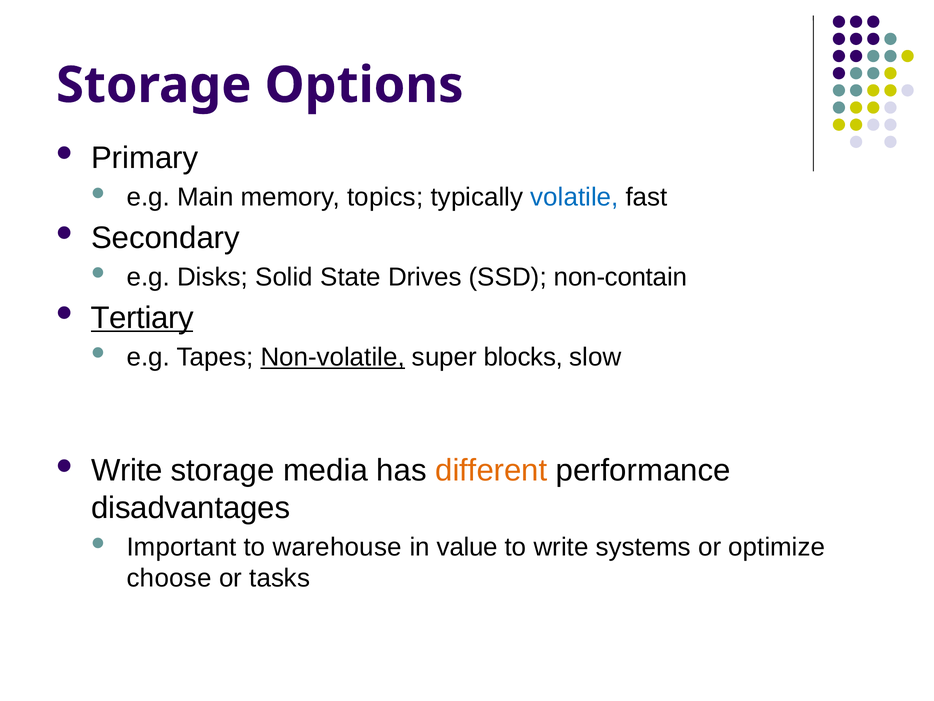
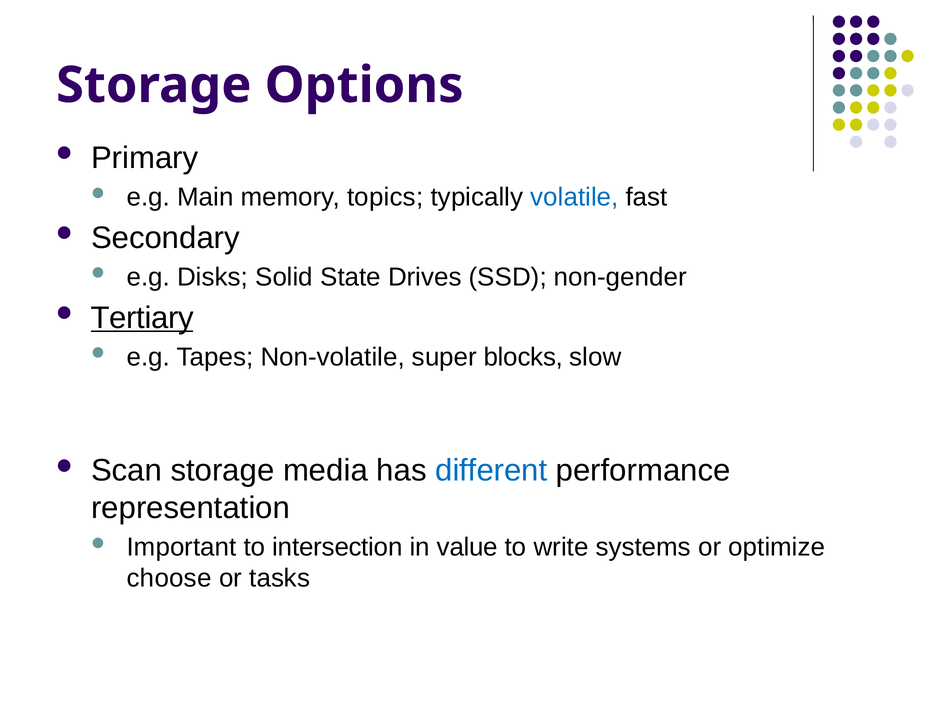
non-contain: non-contain -> non-gender (620, 277)
Non-volatile underline: present -> none (333, 357)
Write: Write -> Scan (127, 470)
different colour: orange -> blue (491, 470)
disadvantages: disadvantages -> representation (191, 508)
warehouse: warehouse -> intersection (338, 547)
